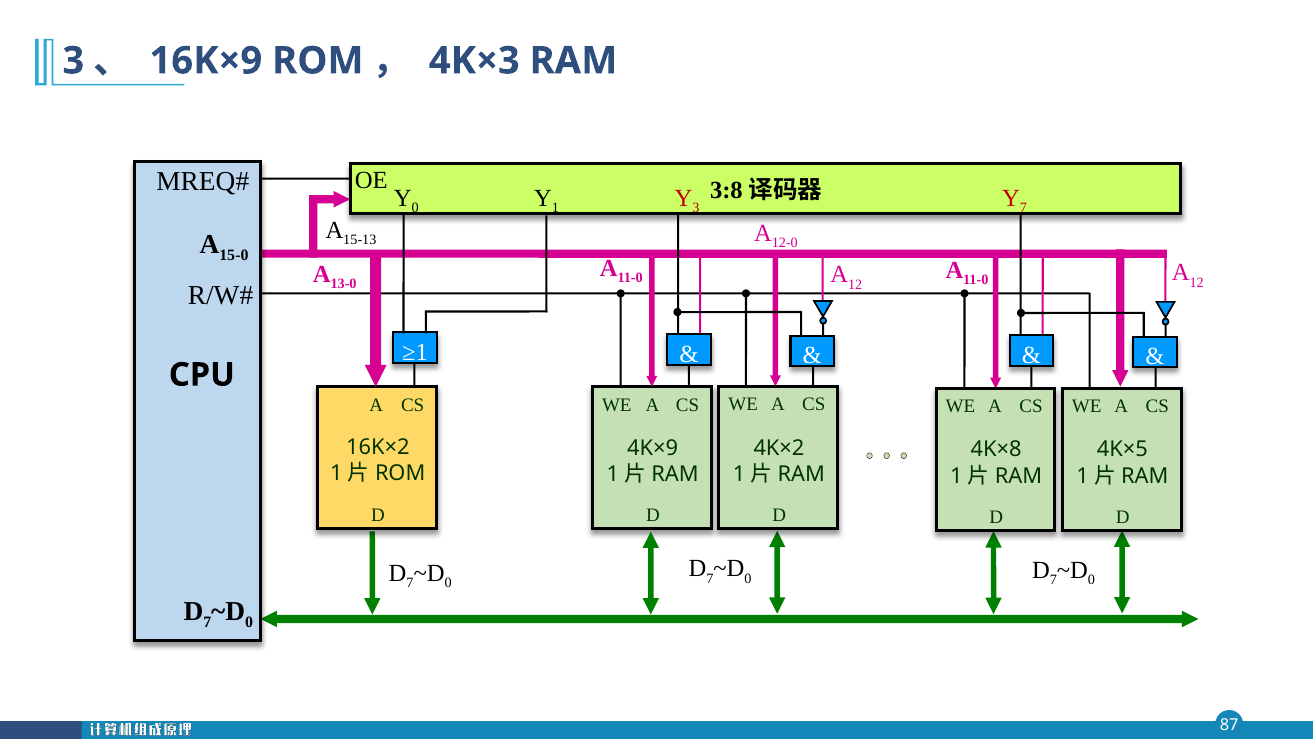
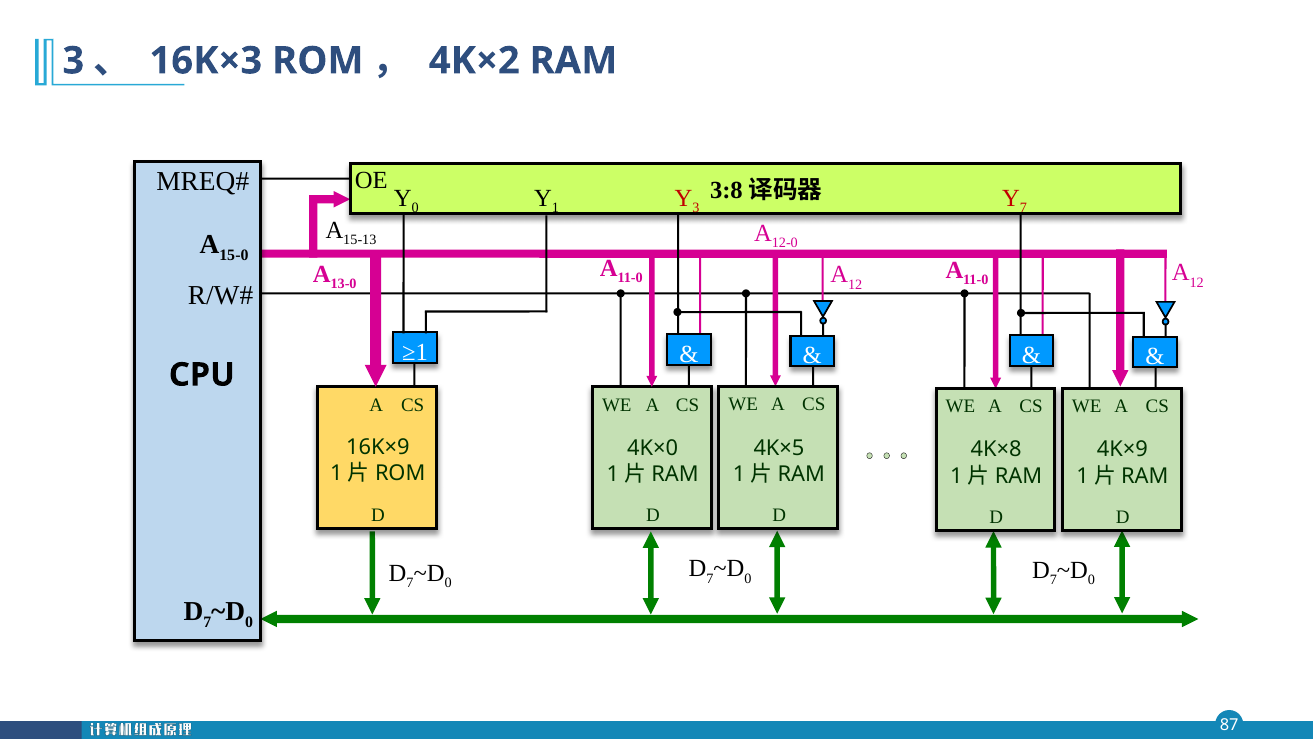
16K×9: 16K×9 -> 16K×3 (206, 61)
4K×3: 4K×3 -> 4K×2 (474, 61)
16K×2: 16K×2 -> 16K×9 (378, 447)
4K×2: 4K×2 -> 4K×5 (779, 448)
4K×9: 4K×9 -> 4K×0 (653, 448)
4K×5: 4K×5 -> 4K×9 (1122, 449)
